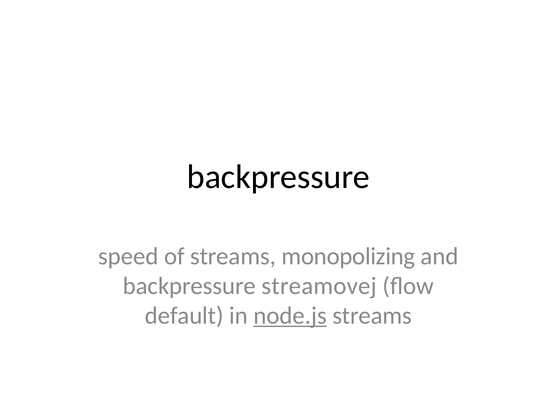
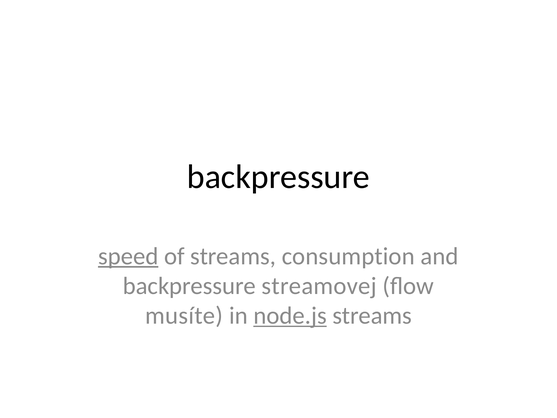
speed underline: none -> present (128, 256)
monopolizing: monopolizing -> consumption (348, 256)
default: default -> musíte (184, 316)
